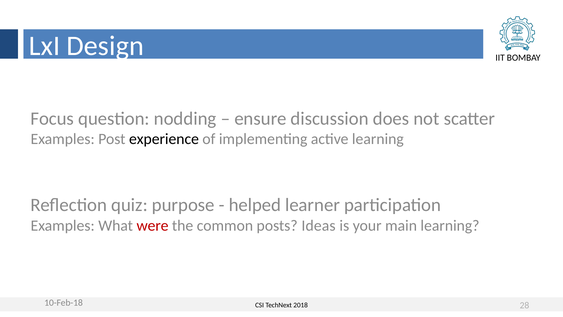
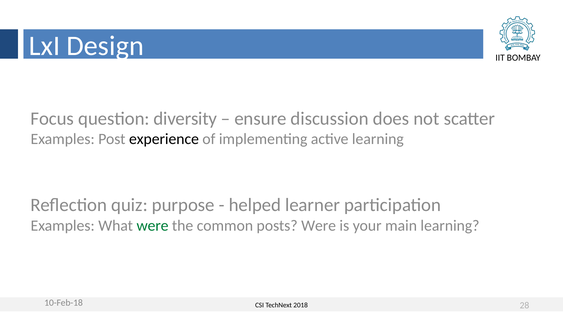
nodding: nodding -> diversity (185, 119)
were colour: red -> green (153, 225)
posts Ideas: Ideas -> Were (319, 225)
